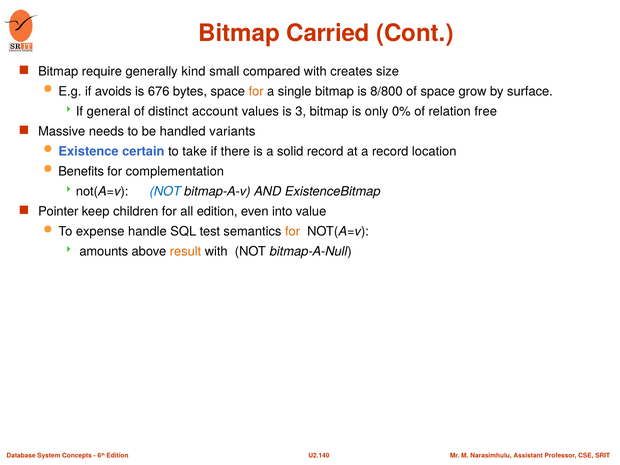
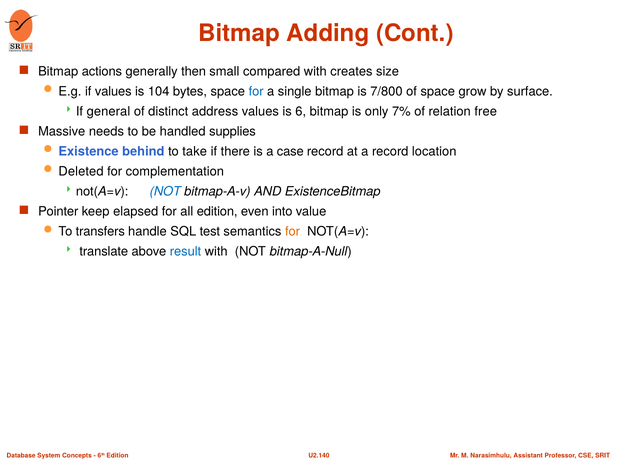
Carried: Carried -> Adding (328, 33)
require: require -> actions (102, 71)
kind: kind -> then (194, 71)
if avoids: avoids -> values (113, 91)
676: 676 -> 104 (159, 91)
for colour: orange -> blue (256, 91)
8/800: 8/800 -> 7/800 (386, 91)
account: account -> address (215, 111)
3: 3 -> 6 (301, 111)
0%: 0% -> 7% (401, 111)
variants: variants -> supplies (233, 131)
certain: certain -> behind (143, 151)
solid: solid -> case (290, 151)
Benefits: Benefits -> Deleted (81, 171)
children: children -> elapsed (136, 211)
expense: expense -> transfers (100, 231)
amounts: amounts -> translate (104, 251)
result colour: orange -> blue (186, 251)
